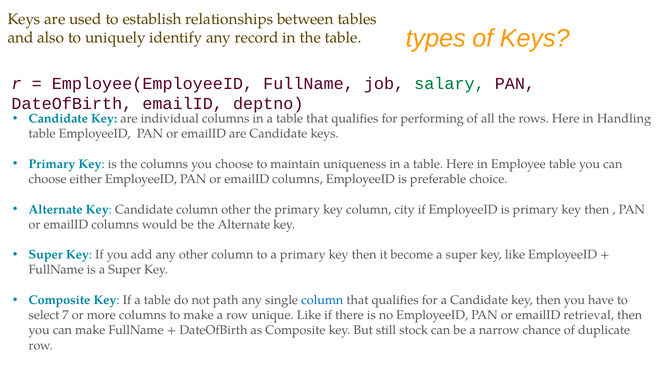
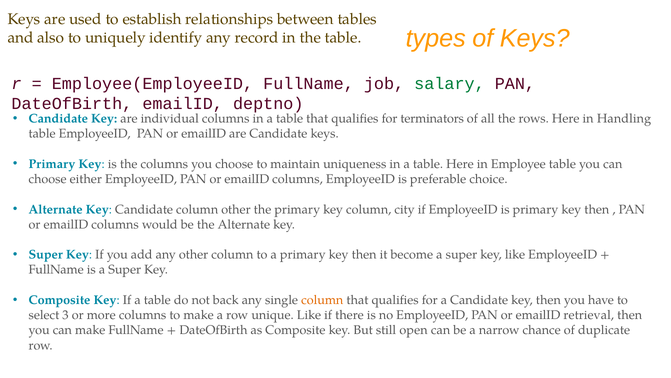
performing: performing -> terminators (432, 118)
path: path -> back (226, 300)
column colour: blue -> orange (322, 300)
7: 7 -> 3 (65, 315)
stock: stock -> open (414, 330)
